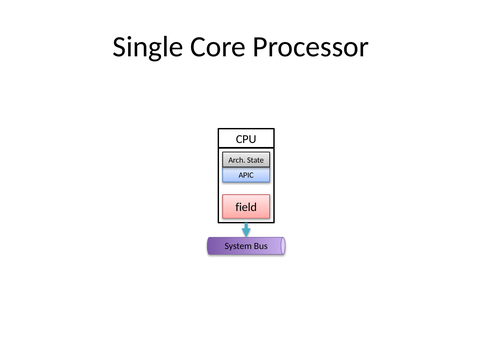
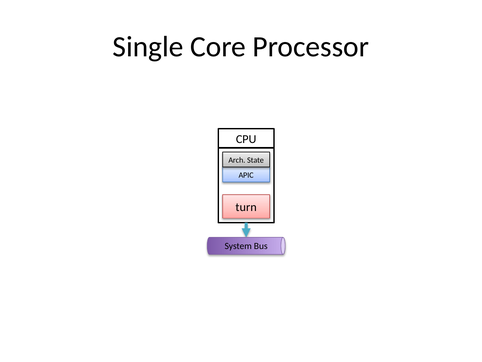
field: field -> turn (246, 207)
